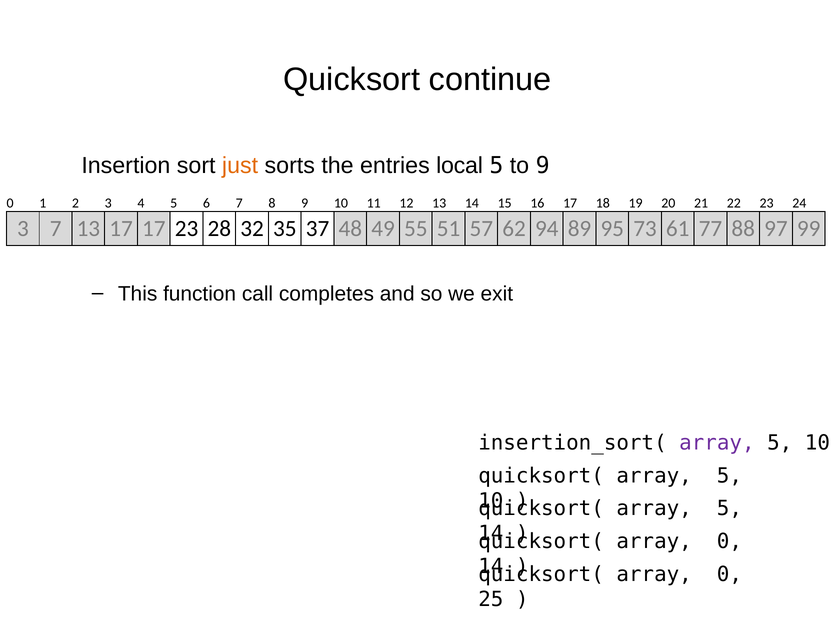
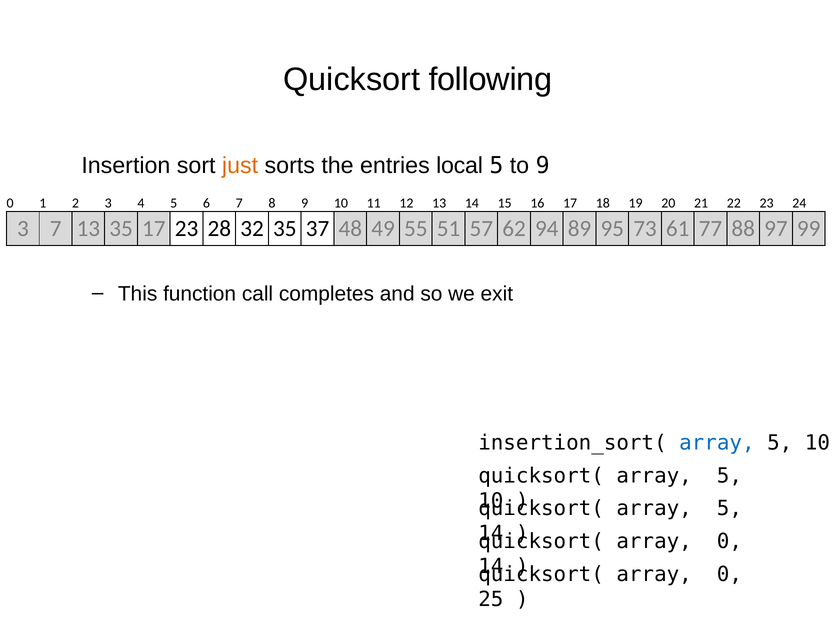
continue: continue -> following (490, 80)
13 17: 17 -> 35 (121, 229)
array colour: purple -> blue (717, 443)
